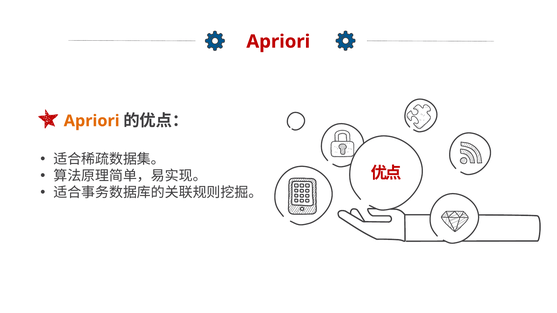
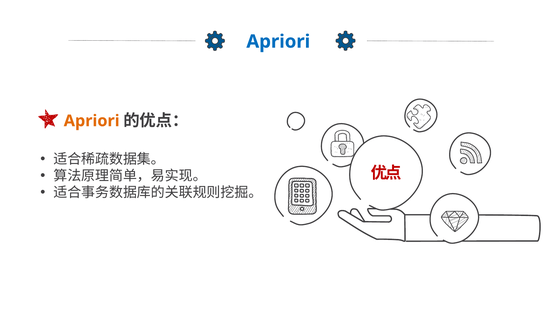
Apriori colour: red -> blue (278, 42)
